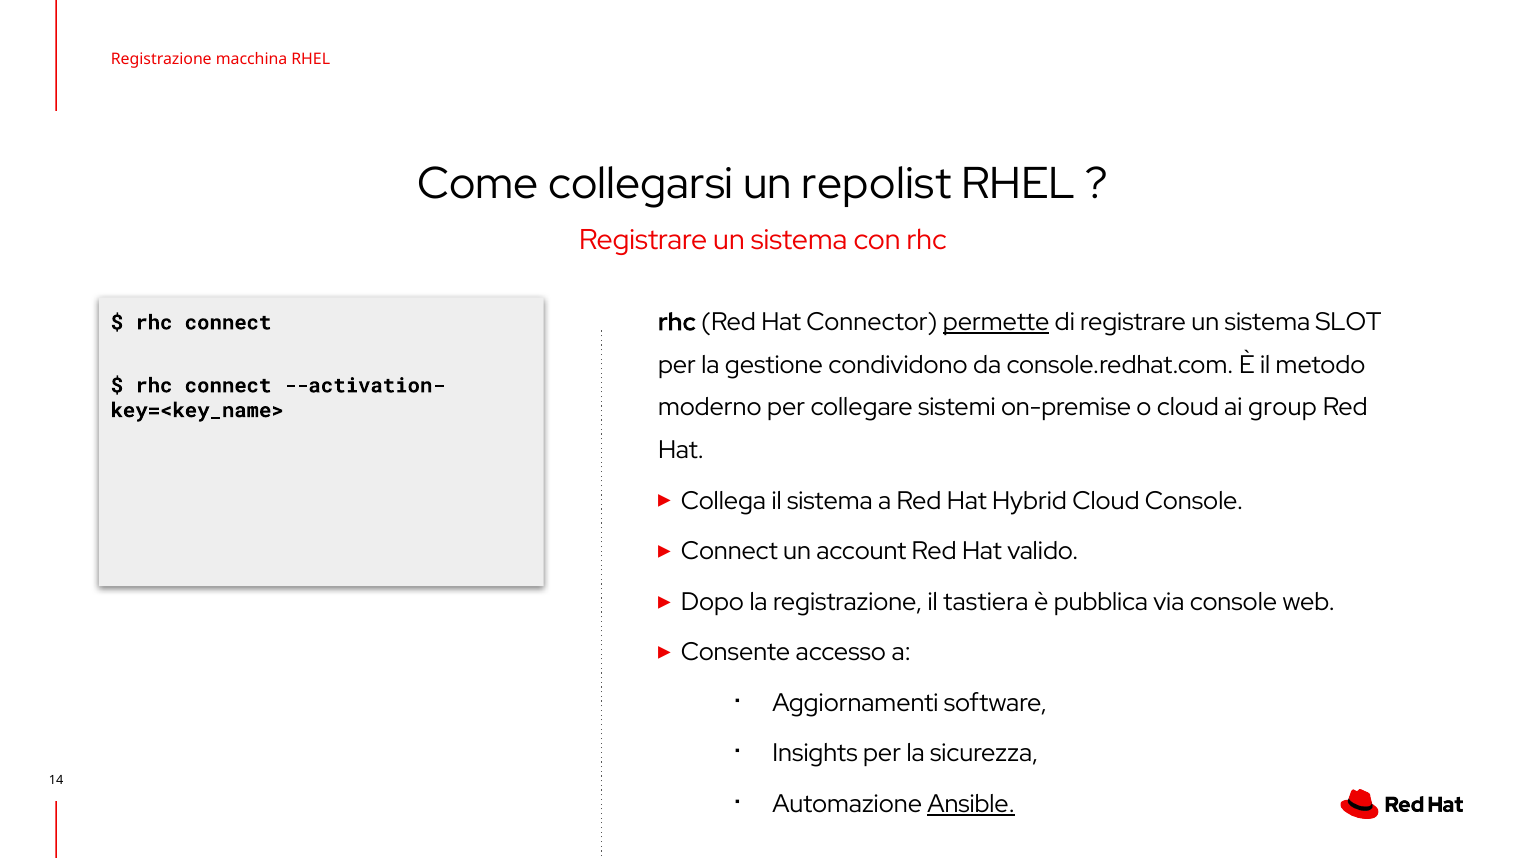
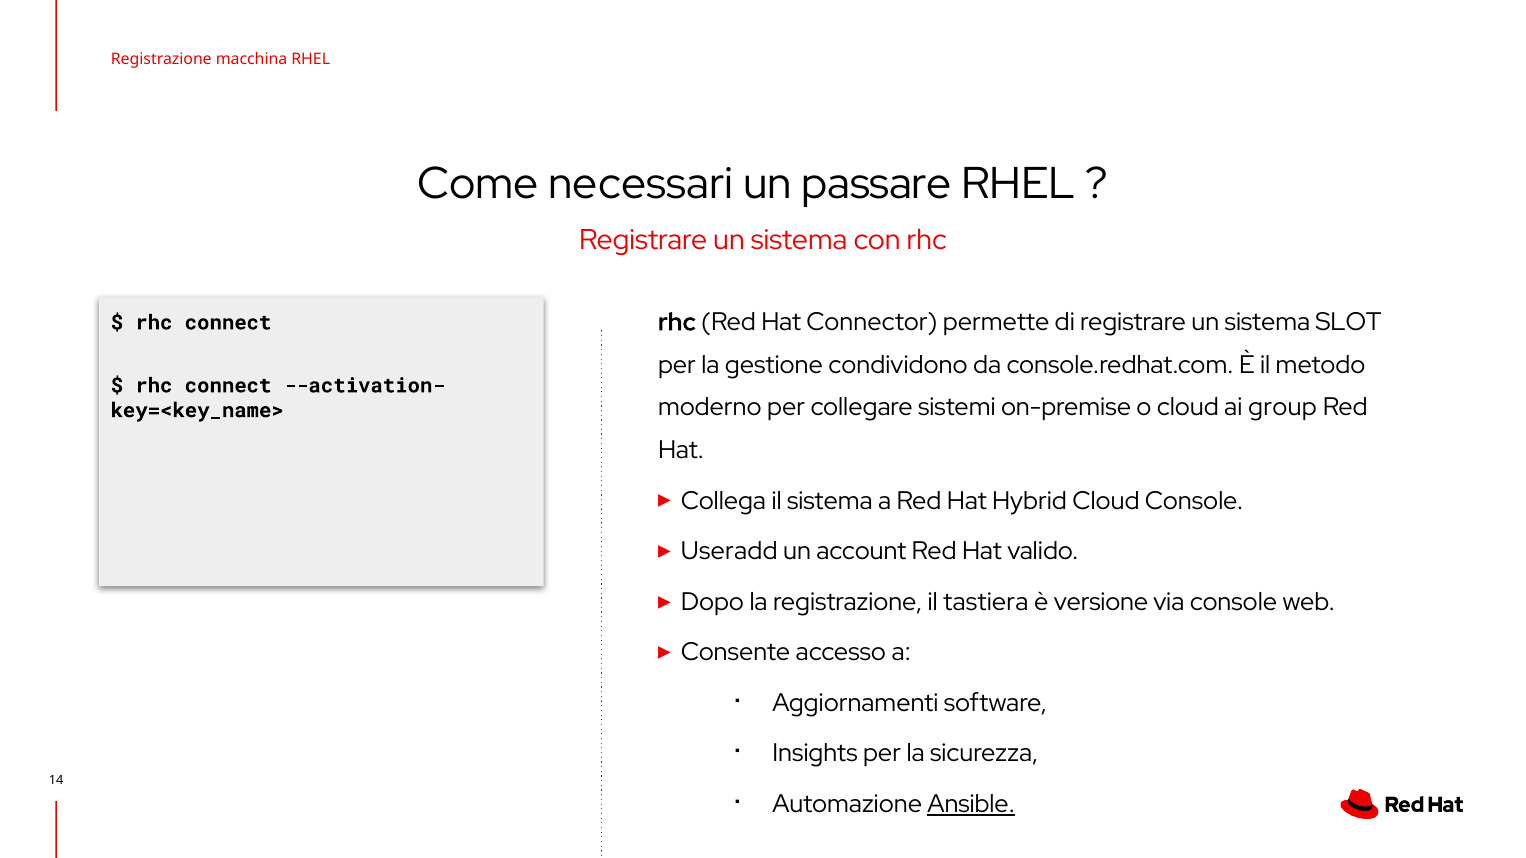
collegarsi: collegarsi -> necessari (641, 184)
repolist: repolist -> passare (877, 184)
permette underline: present -> none (996, 322)
Connect: Connect -> Useradd (729, 551)
pubblica: pubblica -> versione (1101, 602)
